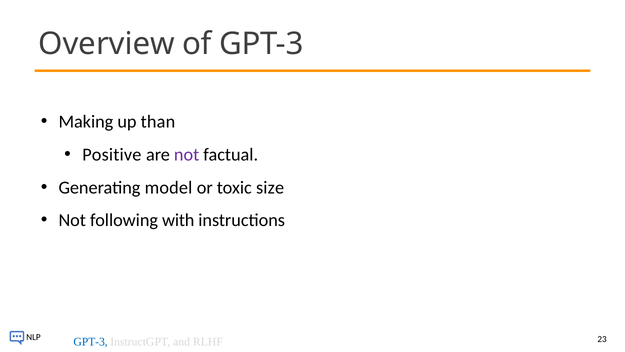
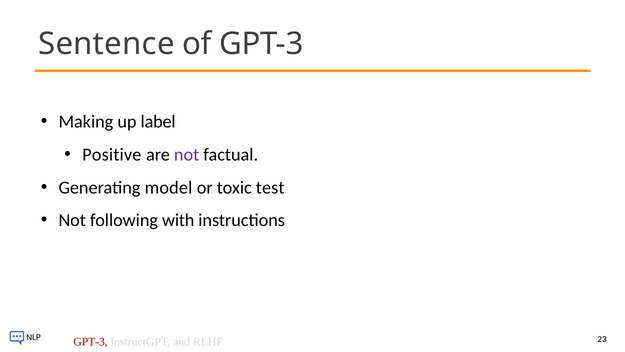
Overview: Overview -> Sentence (106, 44)
than: than -> label (158, 122)
size: size -> test (270, 187)
GPT-3 colour: blue -> red (91, 341)
